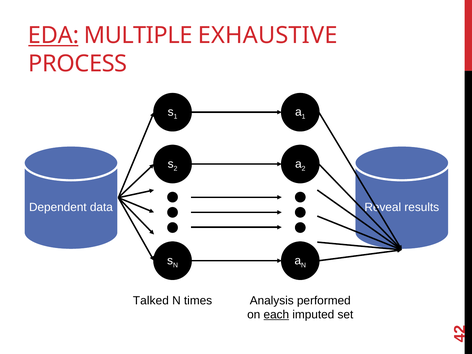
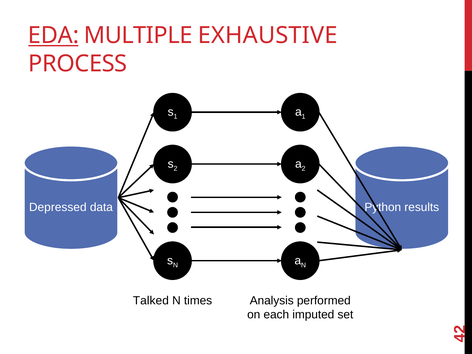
Dependent: Dependent -> Depressed (58, 207)
Reveal: Reveal -> Python (383, 207)
each underline: present -> none (276, 315)
